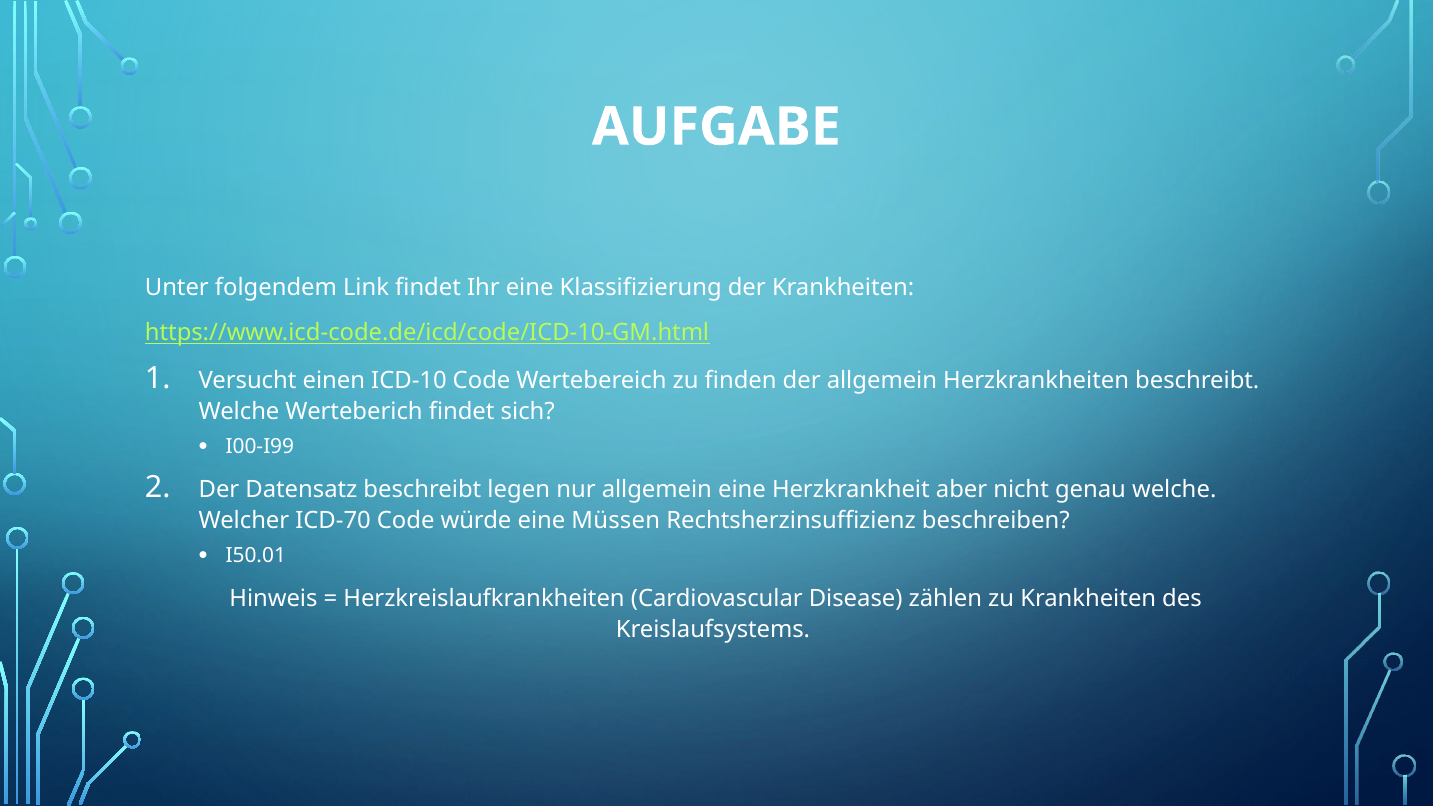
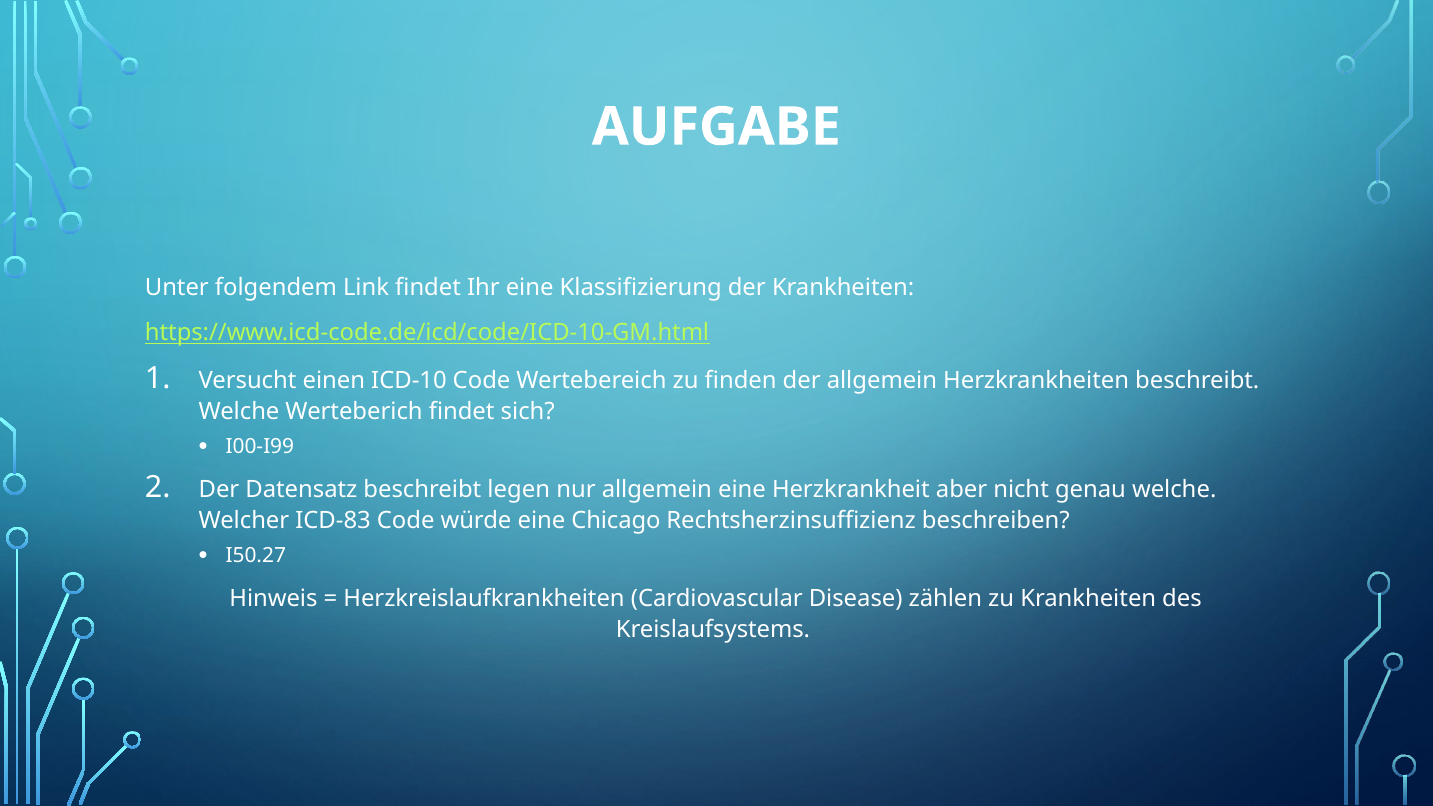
ICD-70: ICD-70 -> ICD-83 (333, 521)
Müssen: Müssen -> Chicago (616, 521)
I50.01: I50.01 -> I50.27 (256, 556)
